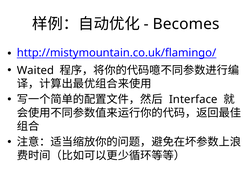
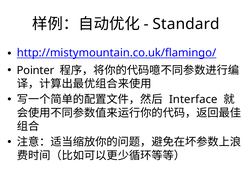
Becomes: Becomes -> Standard (186, 24)
Waited: Waited -> Pointer (36, 70)
